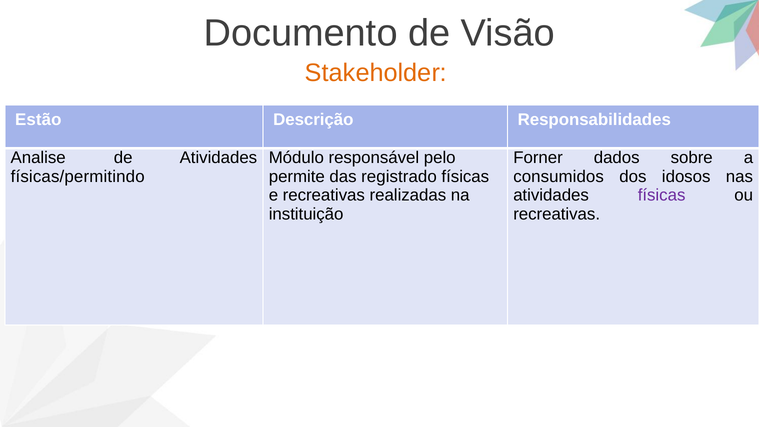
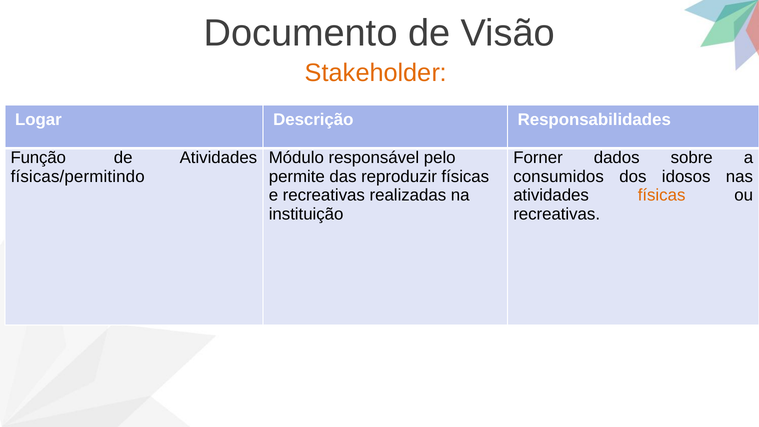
Estão: Estão -> Logar (38, 120)
Analise: Analise -> Função (38, 158)
registrado: registrado -> reproduzir (399, 177)
físicas colour: purple -> orange (662, 195)
